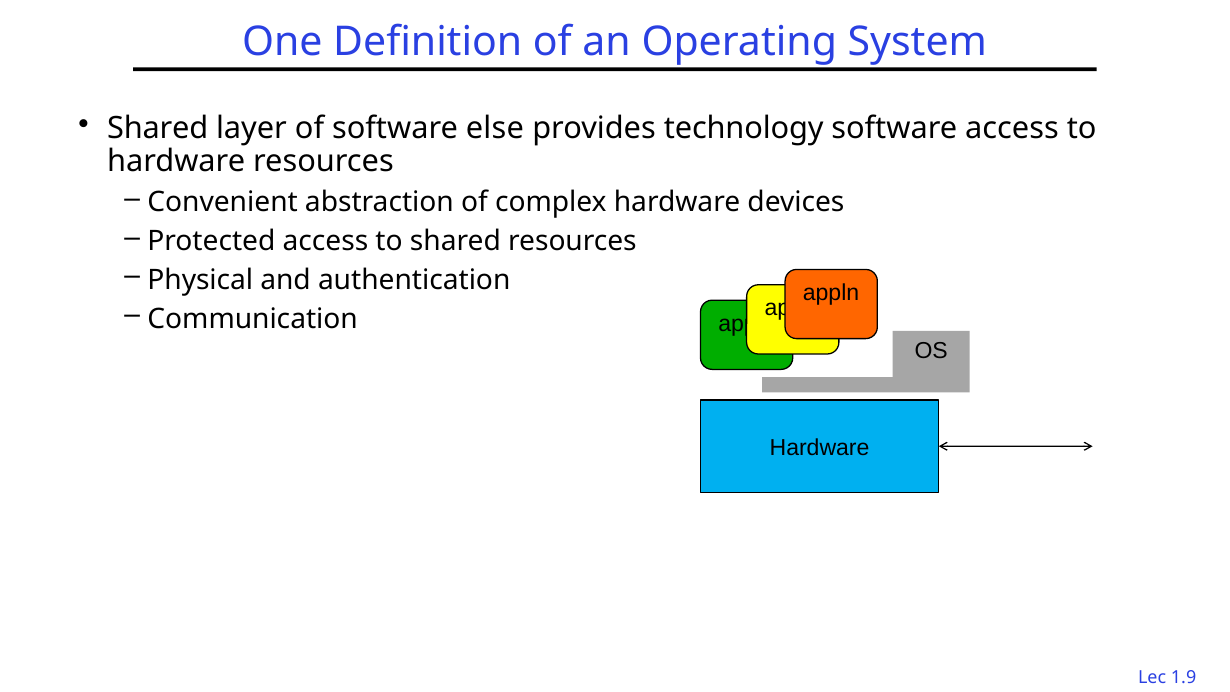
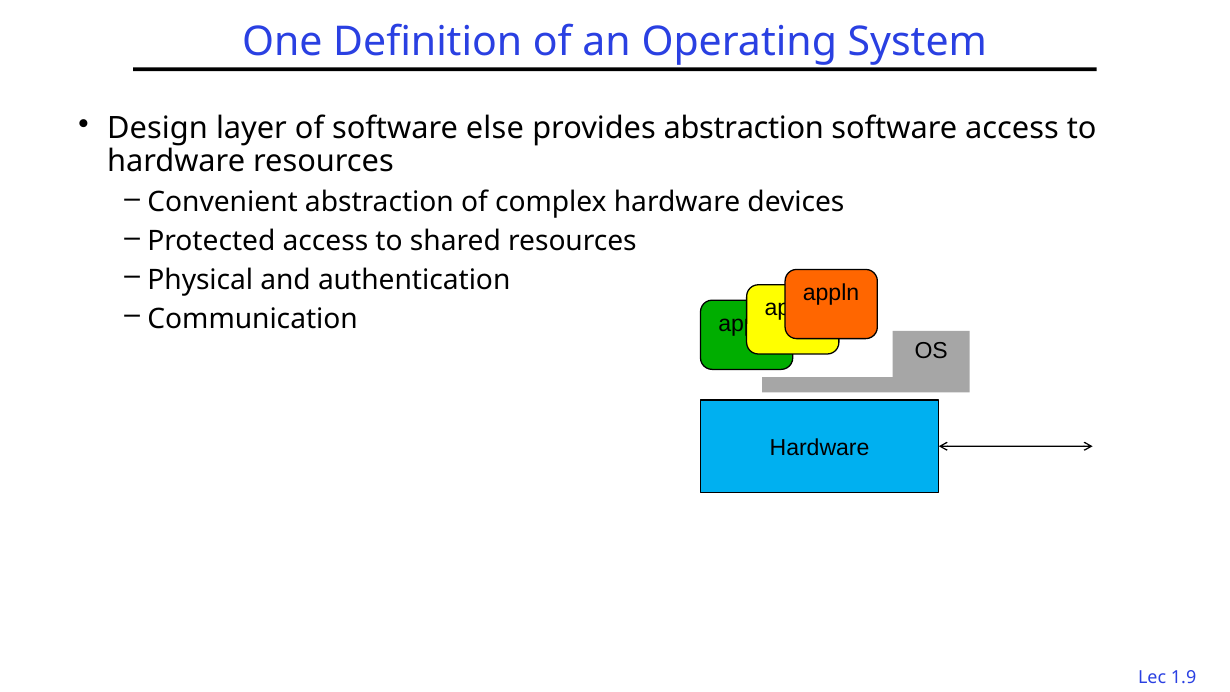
Shared: Shared -> Design (158, 129)
provides technology: technology -> abstraction (744, 129)
